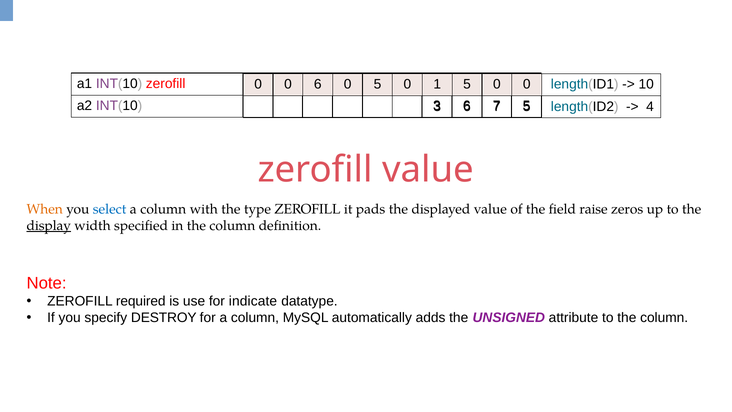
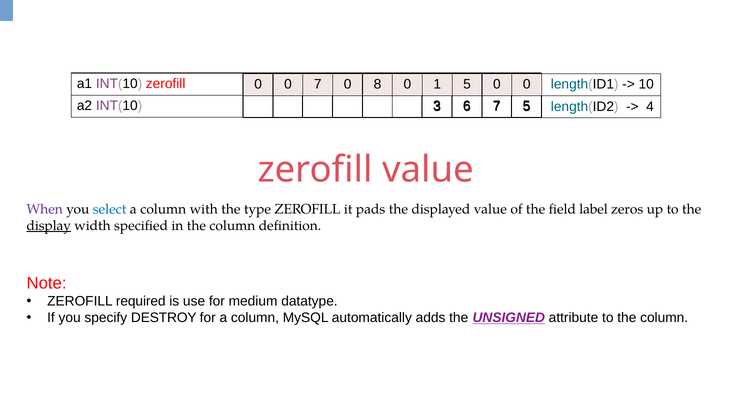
0 6: 6 -> 7 (318, 84)
0 5: 5 -> 8 (377, 84)
When colour: orange -> purple (45, 209)
raise: raise -> label (594, 209)
indicate: indicate -> medium (253, 301)
UNSIGNED underline: none -> present (509, 318)
